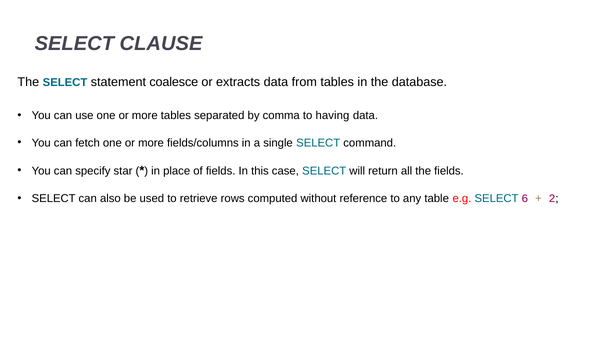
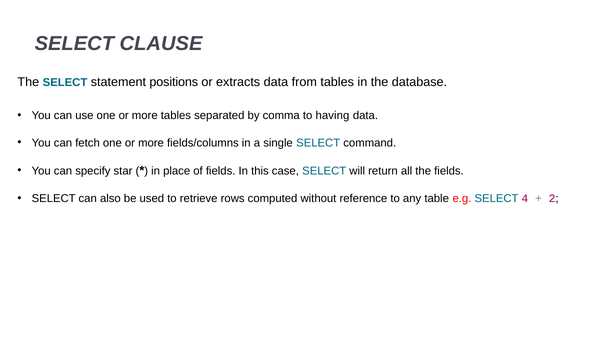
coalesce: coalesce -> positions (174, 82)
6: 6 -> 4 (525, 199)
